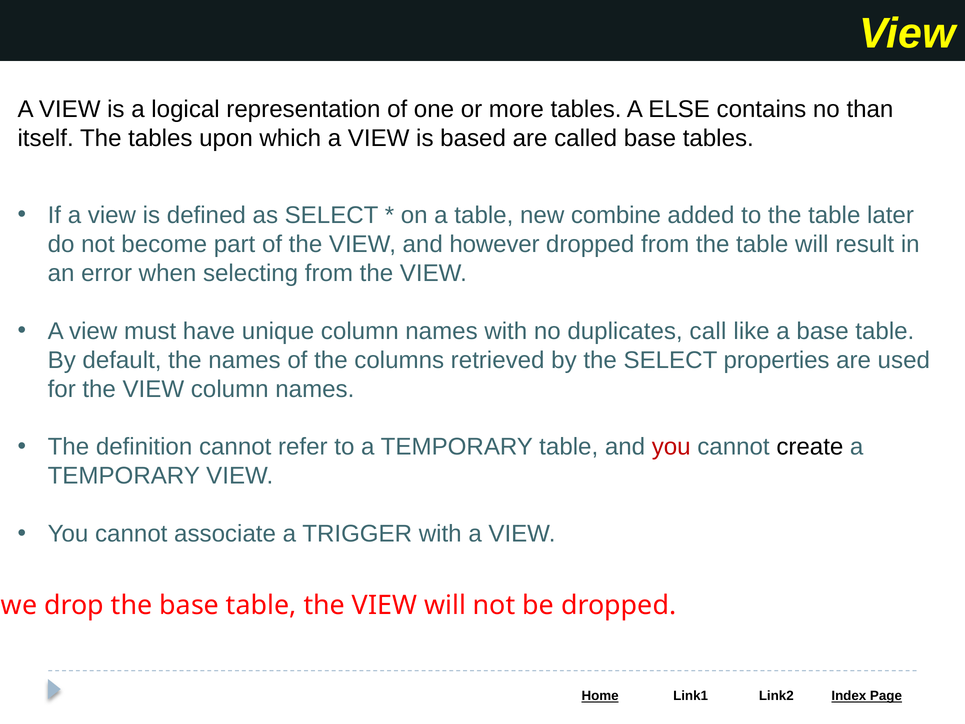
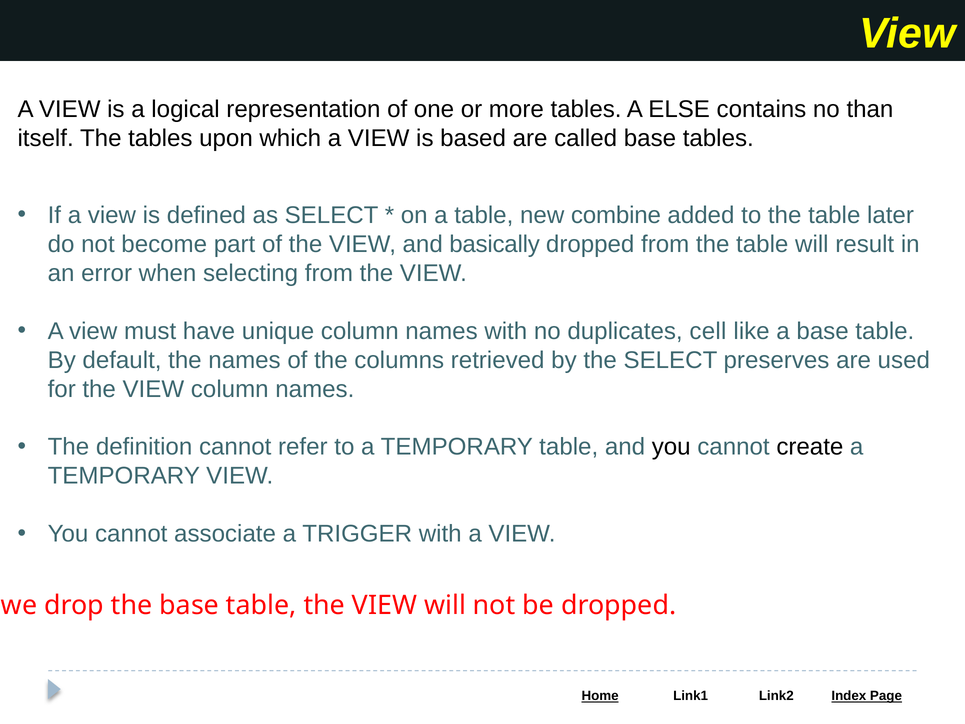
however: however -> basically (495, 244)
call: call -> cell (708, 331)
properties: properties -> preserves (776, 360)
you colour: red -> black (671, 447)
